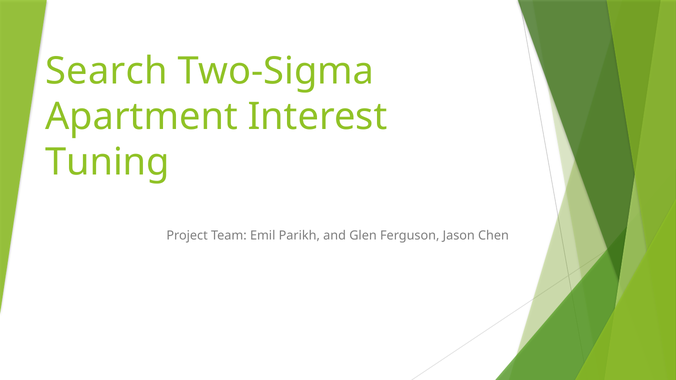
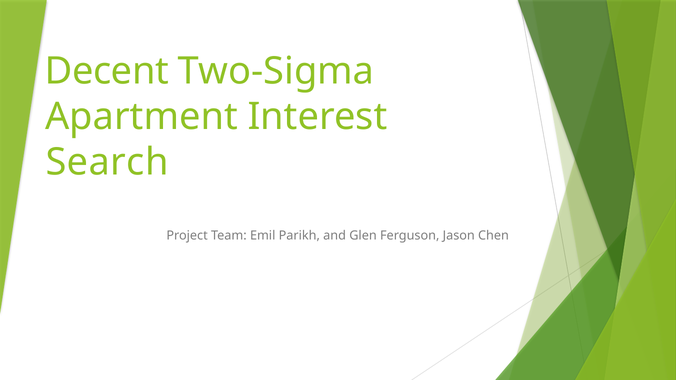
Search: Search -> Decent (107, 71)
Tuning: Tuning -> Search (107, 162)
